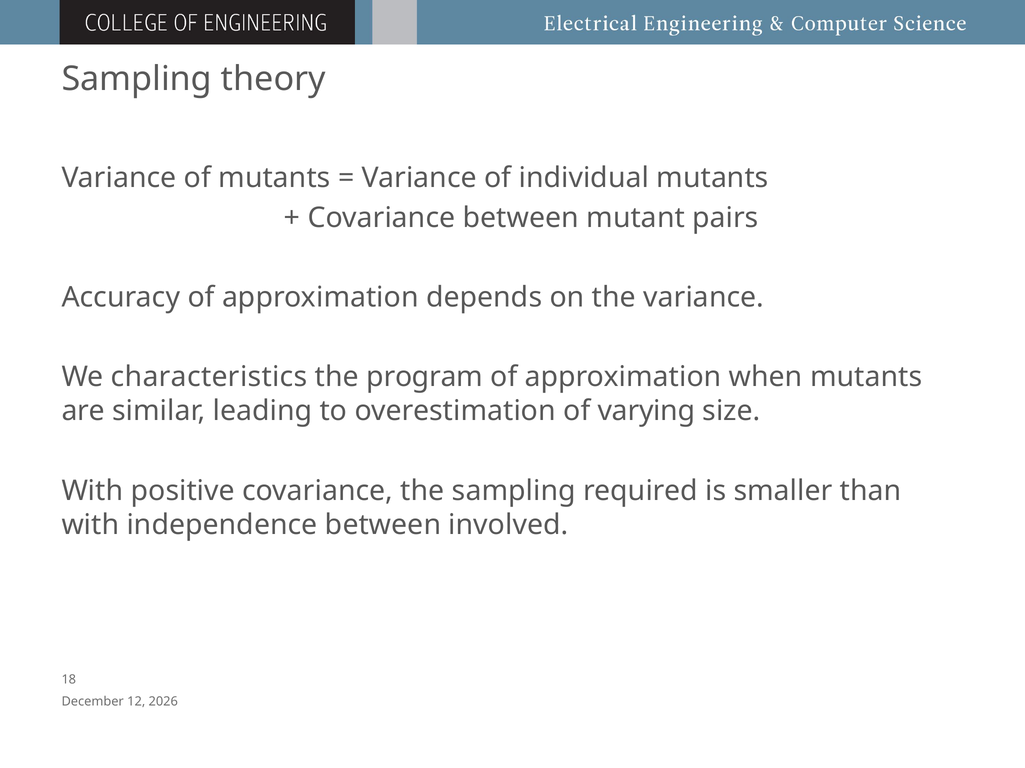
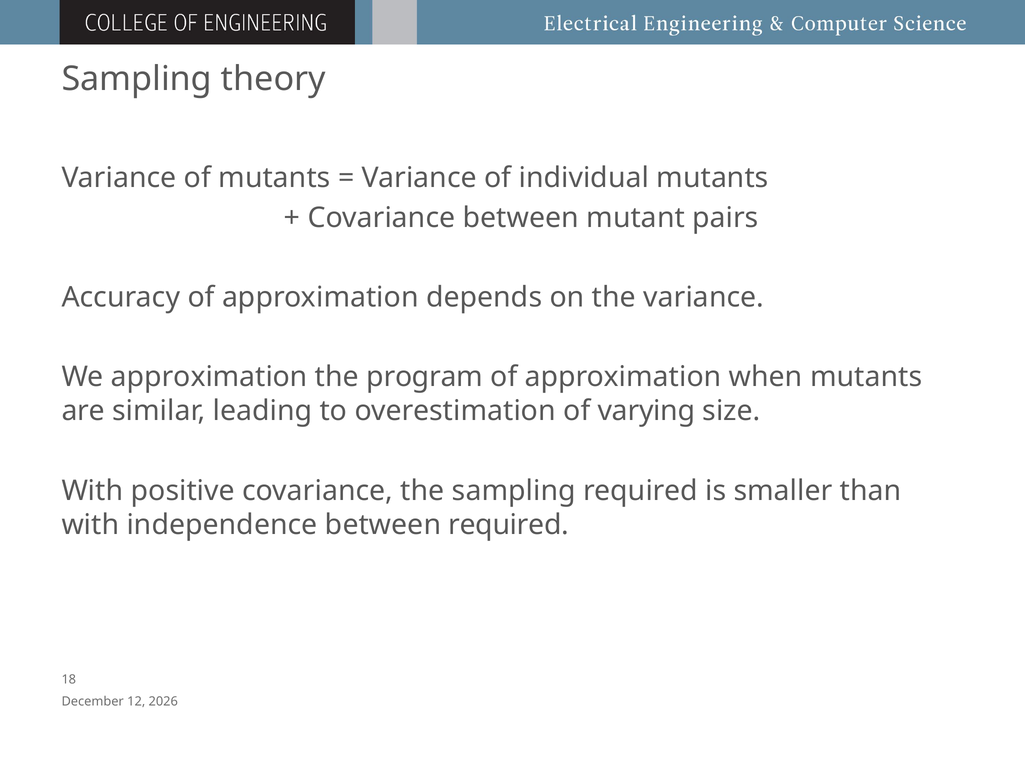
We characteristics: characteristics -> approximation (209, 377)
between involved: involved -> required (509, 525)
